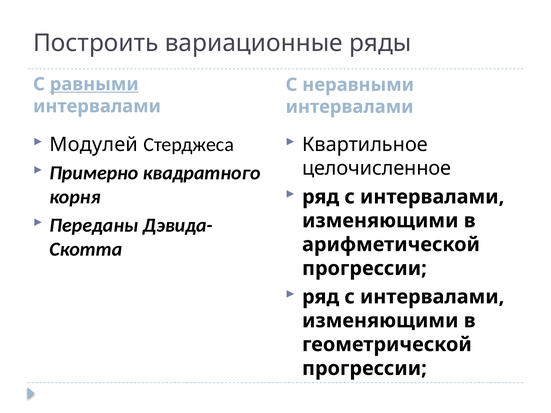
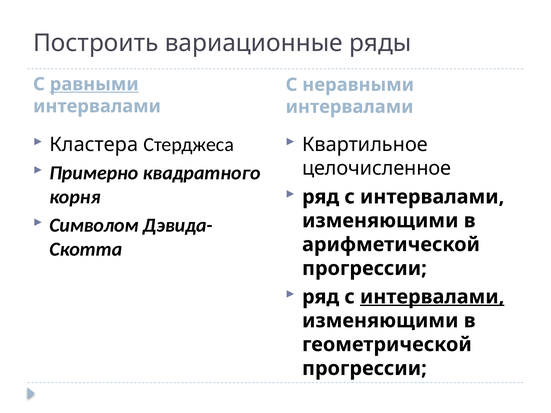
Модулей: Модулей -> Кластера (94, 145)
Переданы: Переданы -> Символом (94, 225)
интервалами underline: none -> present (432, 297)
